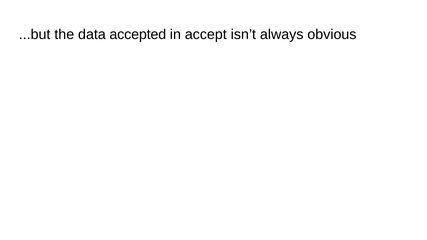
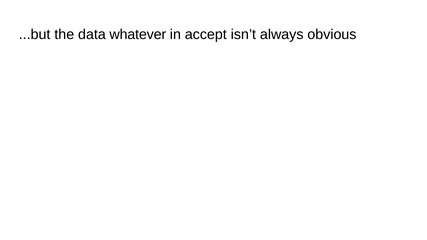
accepted: accepted -> whatever (138, 35)
